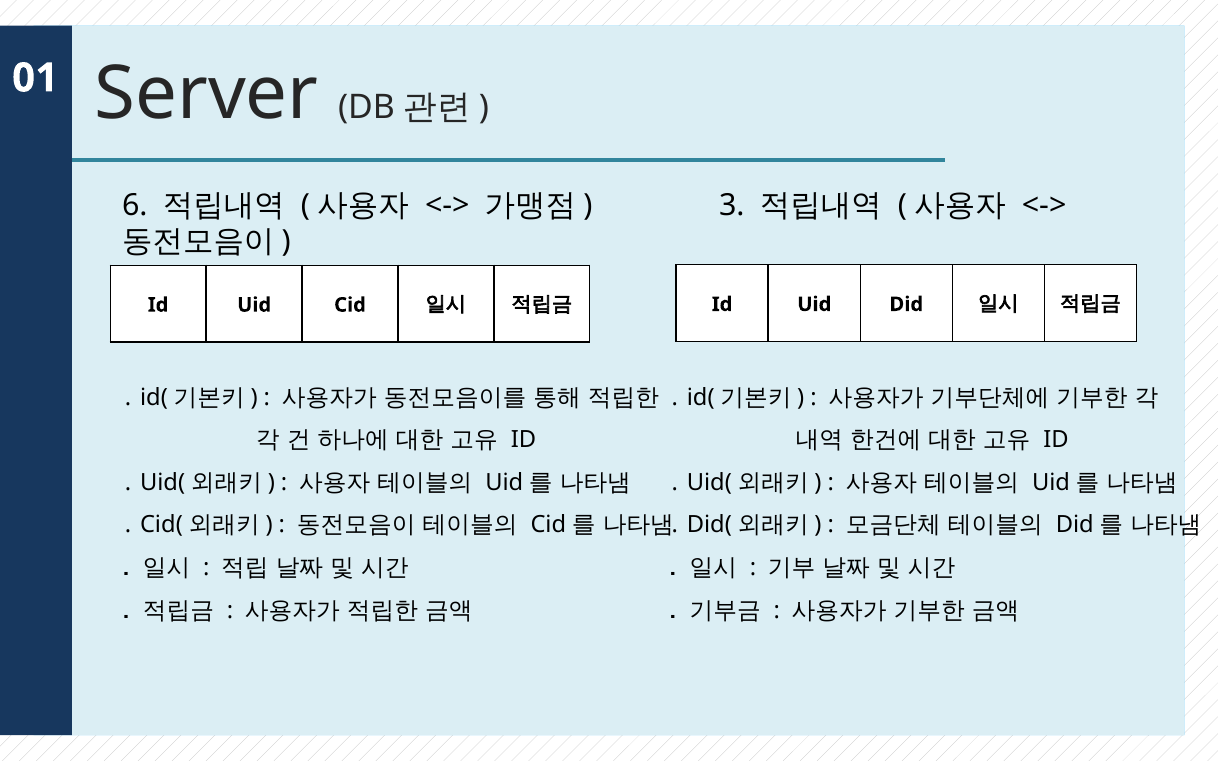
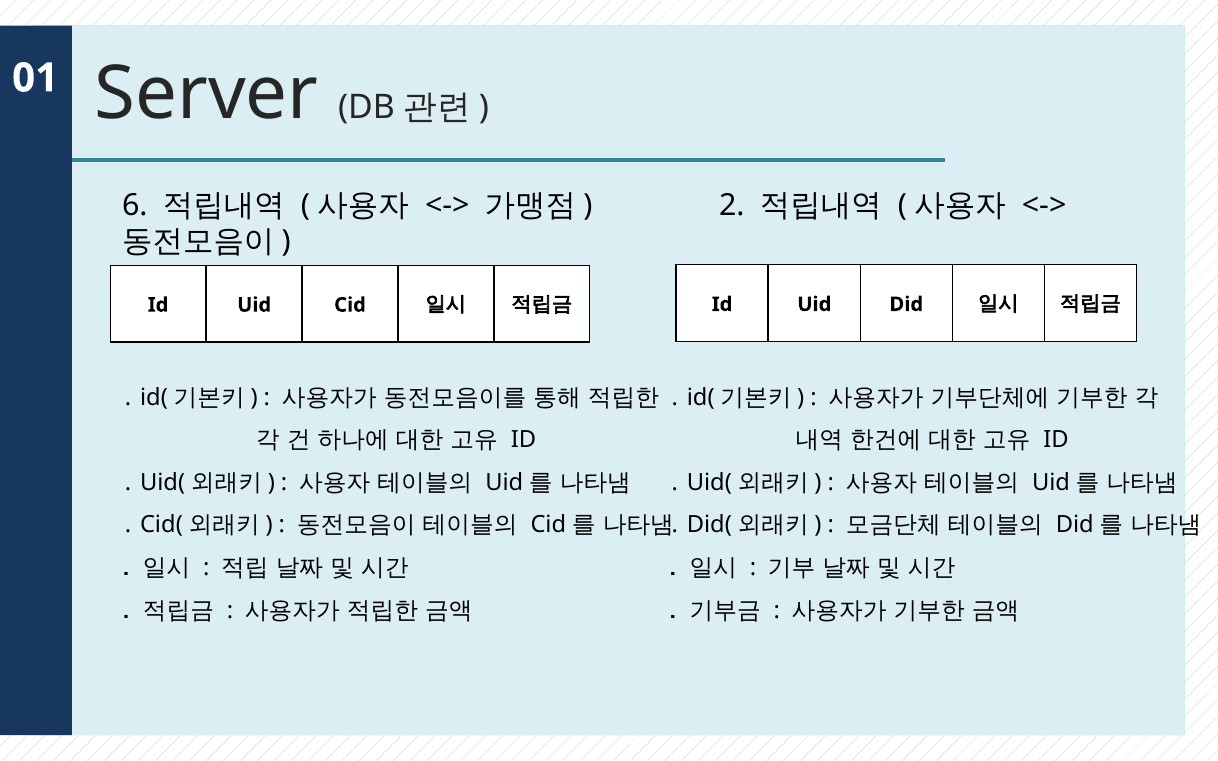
3: 3 -> 2 (732, 205)
